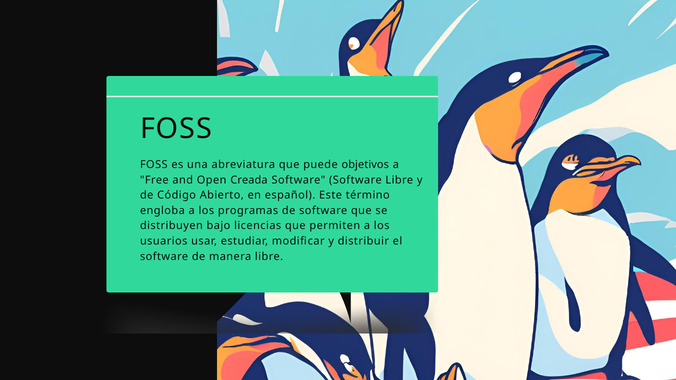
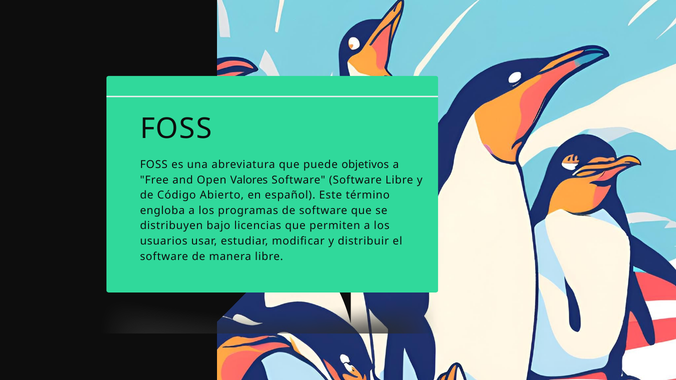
Creada: Creada -> Valores (249, 180)
